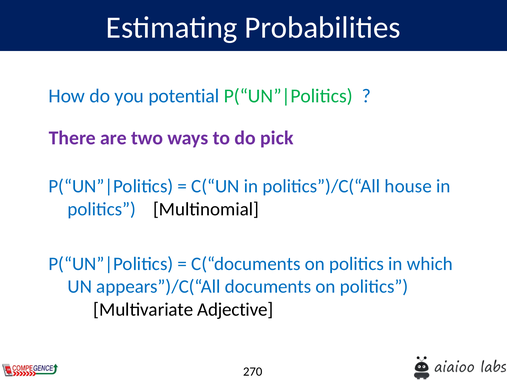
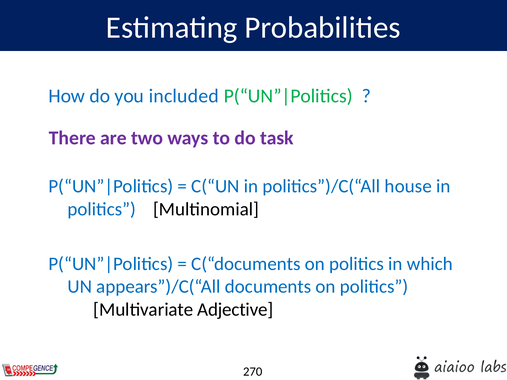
potential: potential -> included (184, 96)
pick: pick -> task (277, 138)
